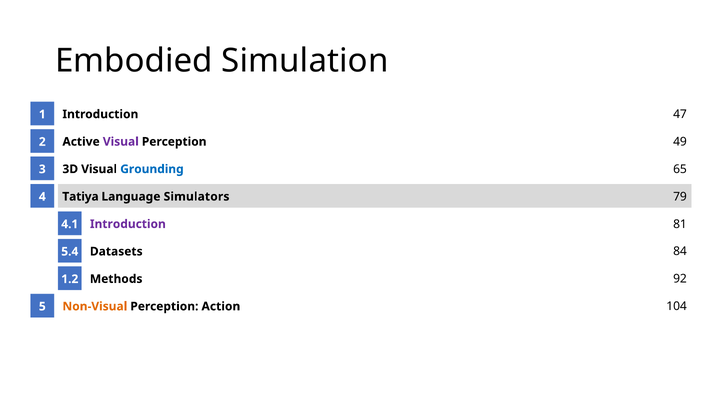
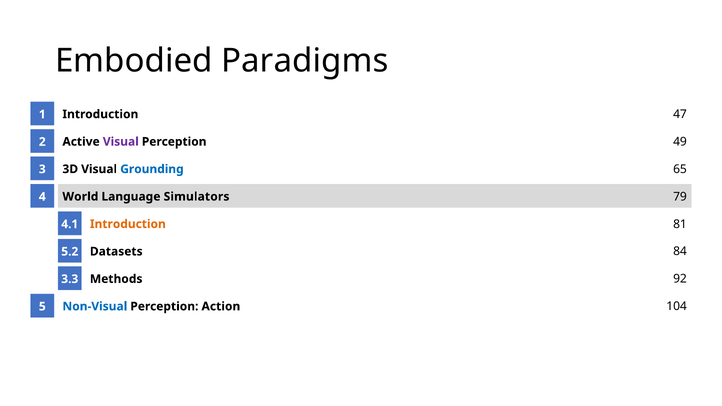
Simulation: Simulation -> Paradigms (305, 61)
Tatiya: Tatiya -> World (80, 197)
Introduction colour: purple -> orange (128, 224)
5.4: 5.4 -> 5.2 (70, 252)
1.2: 1.2 -> 3.3 (70, 279)
Non-Visual colour: orange -> blue (95, 306)
